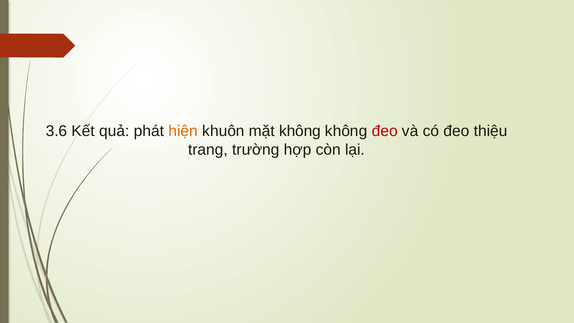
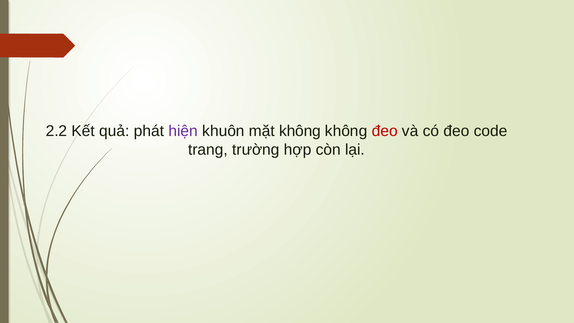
3.6: 3.6 -> 2.2 (57, 131)
hiện colour: orange -> purple (183, 131)
thiệu: thiệu -> code (491, 131)
